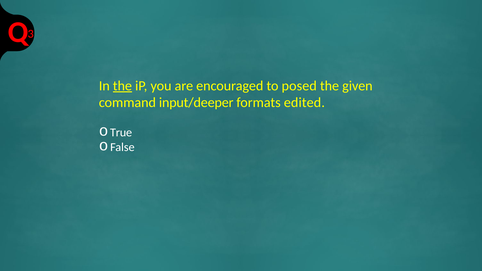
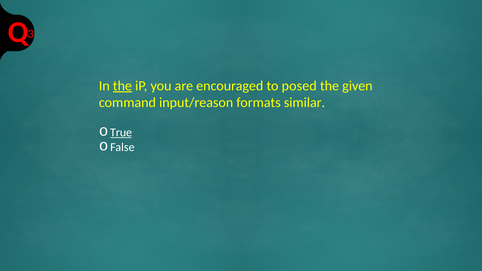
input/deeper: input/deeper -> input/reason (196, 103)
edited: edited -> similar (304, 103)
True underline: none -> present (121, 133)
